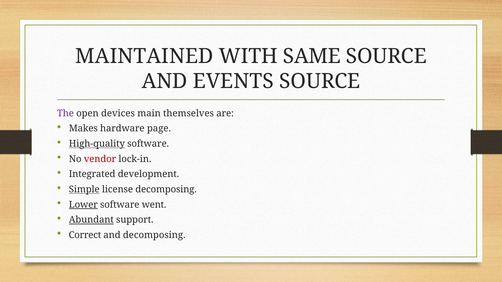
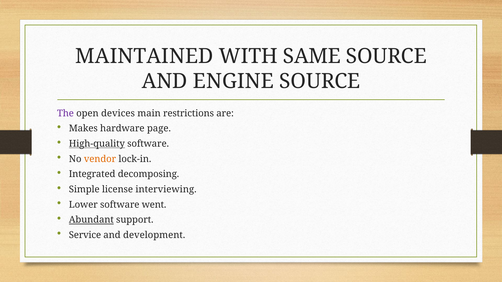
EVENTS: EVENTS -> ENGINE (233, 81)
themselves: themselves -> restrictions (189, 113)
vendor colour: red -> orange (100, 159)
development: development -> decomposing (149, 174)
Simple underline: present -> none (84, 190)
license decomposing: decomposing -> interviewing (166, 190)
Lower underline: present -> none (83, 205)
Correct: Correct -> Service (85, 235)
and decomposing: decomposing -> development (154, 235)
